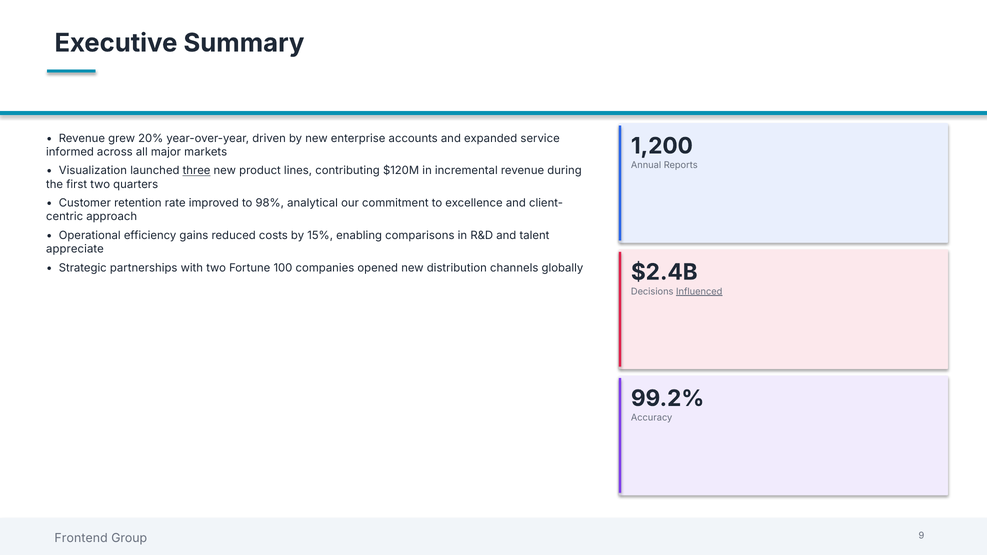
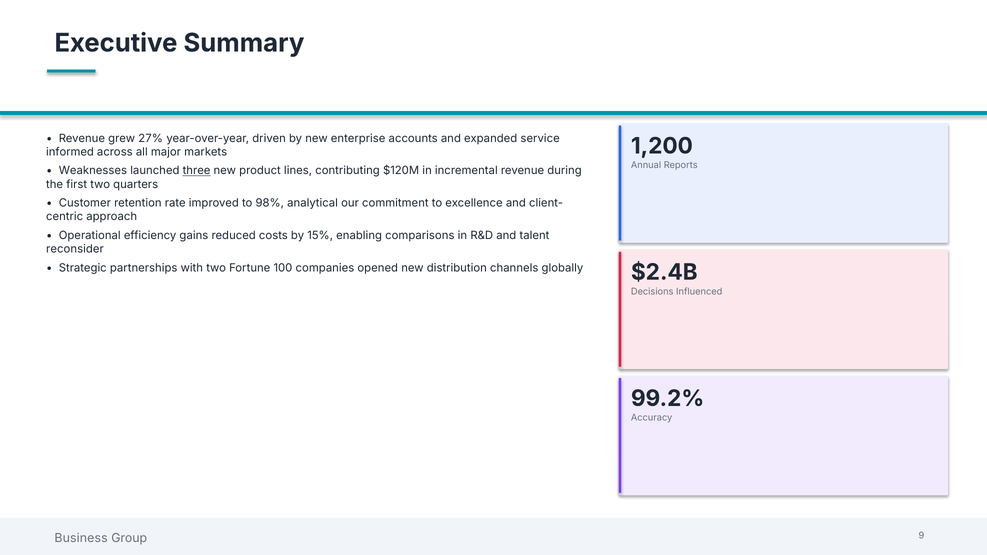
20%: 20% -> 27% (151, 138)
Visualization: Visualization -> Weaknesses (93, 171)
appreciate: appreciate -> reconsider (75, 249)
Influenced underline: present -> none (699, 292)
Frontend: Frontend -> Business (81, 538)
